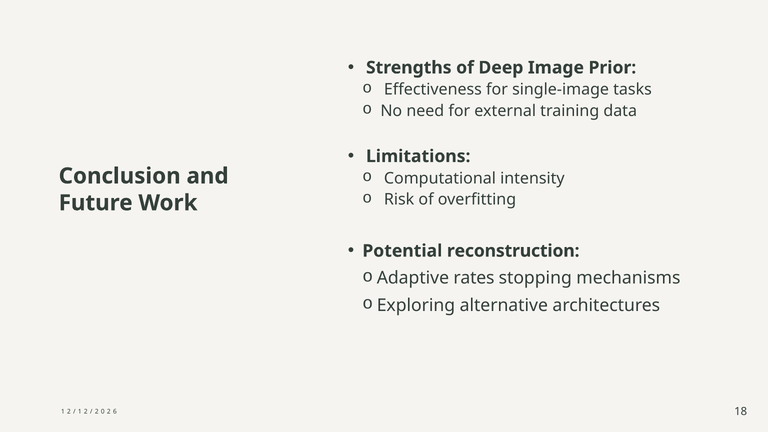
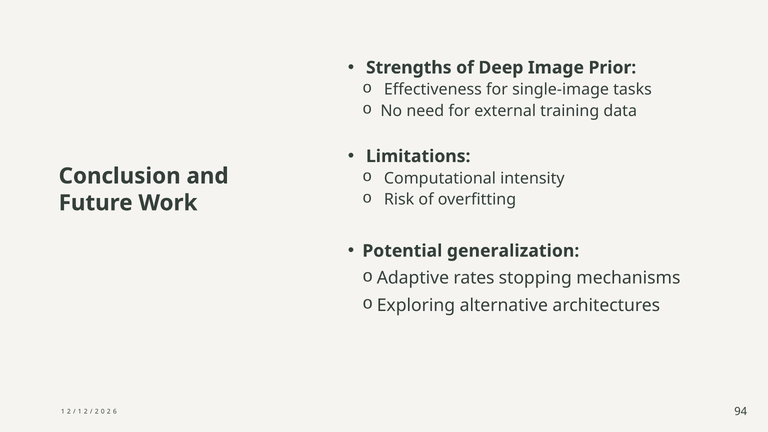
reconstruction: reconstruction -> generalization (513, 251)
18: 18 -> 94 (741, 412)
